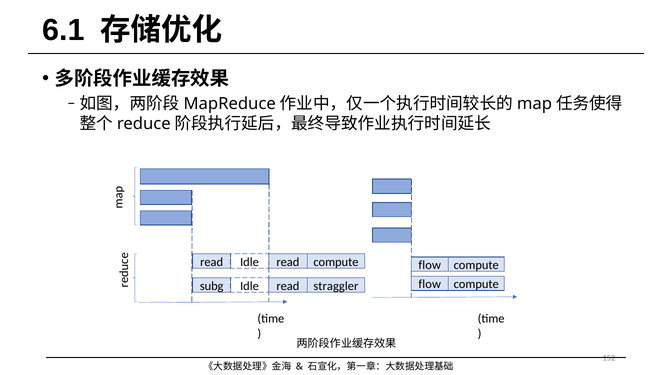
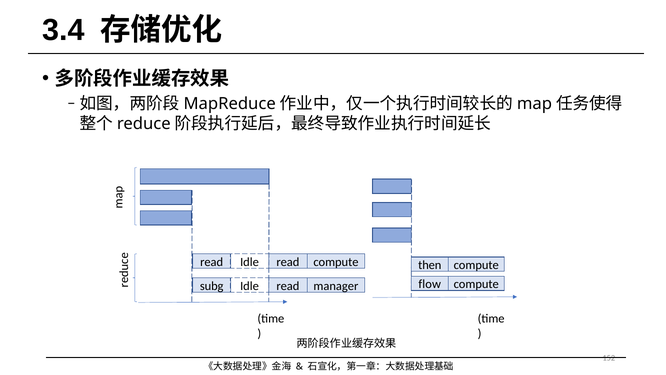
6.1: 6.1 -> 3.4 (63, 30)
flow: flow -> then (430, 265)
straggler: straggler -> manager (336, 286)
